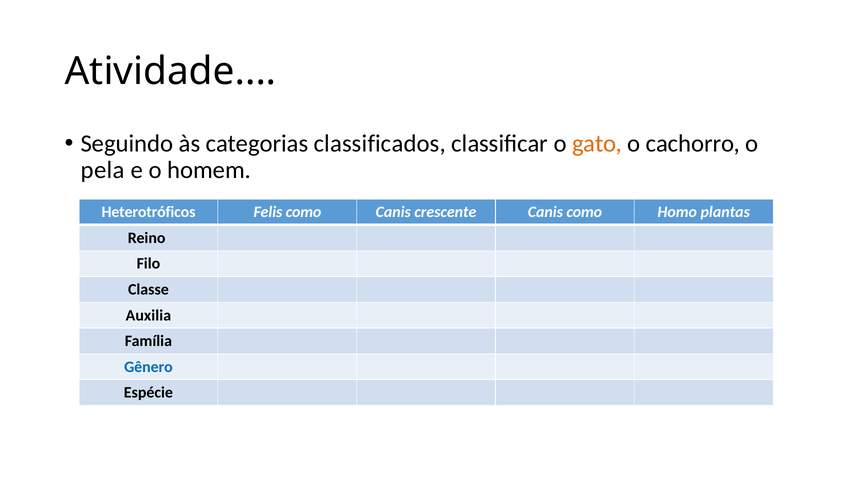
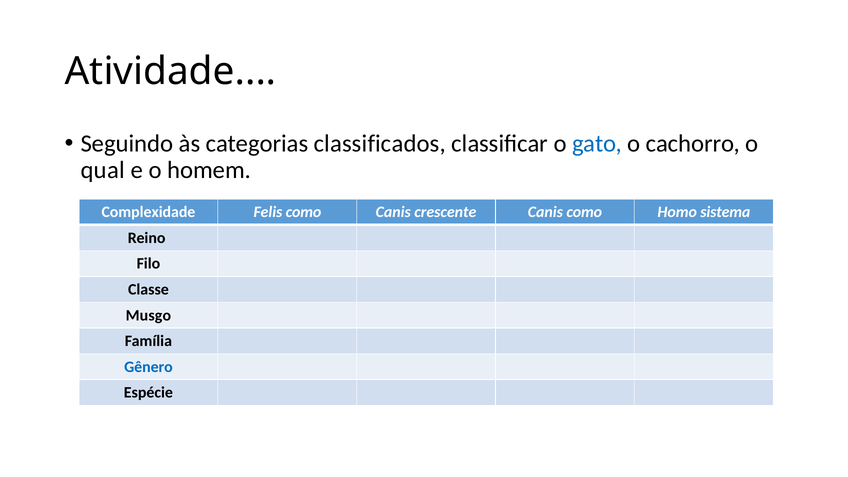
gato colour: orange -> blue (597, 143)
pela: pela -> qual (103, 170)
Heterotróficos: Heterotróficos -> Complexidade (148, 212)
plantas: plantas -> sistema (725, 212)
Auxilia: Auxilia -> Musgo (148, 315)
